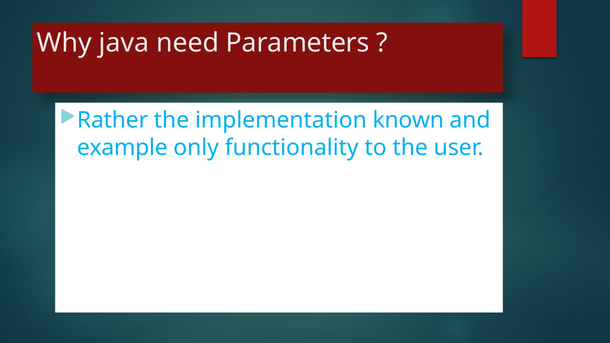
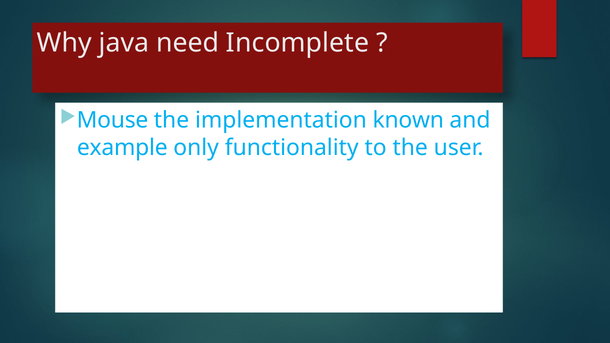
Parameters: Parameters -> Incomplete (298, 43)
Rather: Rather -> Mouse (113, 120)
